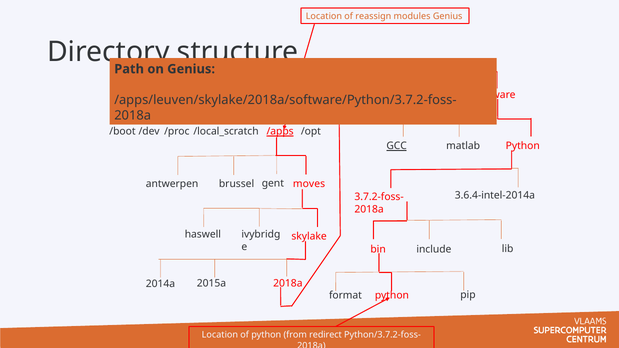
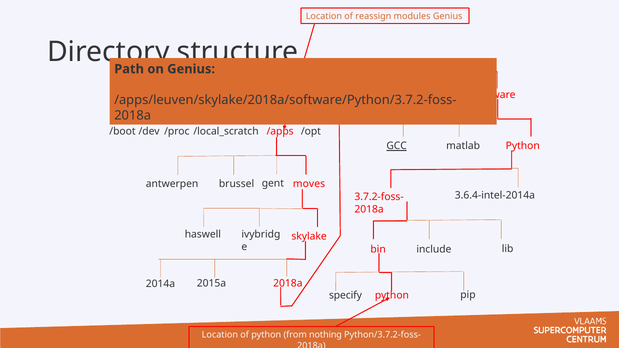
/apps underline: present -> none (280, 132)
format: format -> specify (345, 295)
redirect: redirect -> nothing (326, 335)
